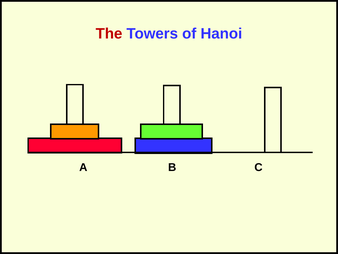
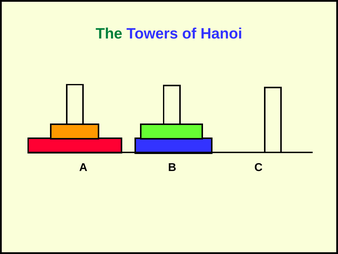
The colour: red -> green (109, 34)
